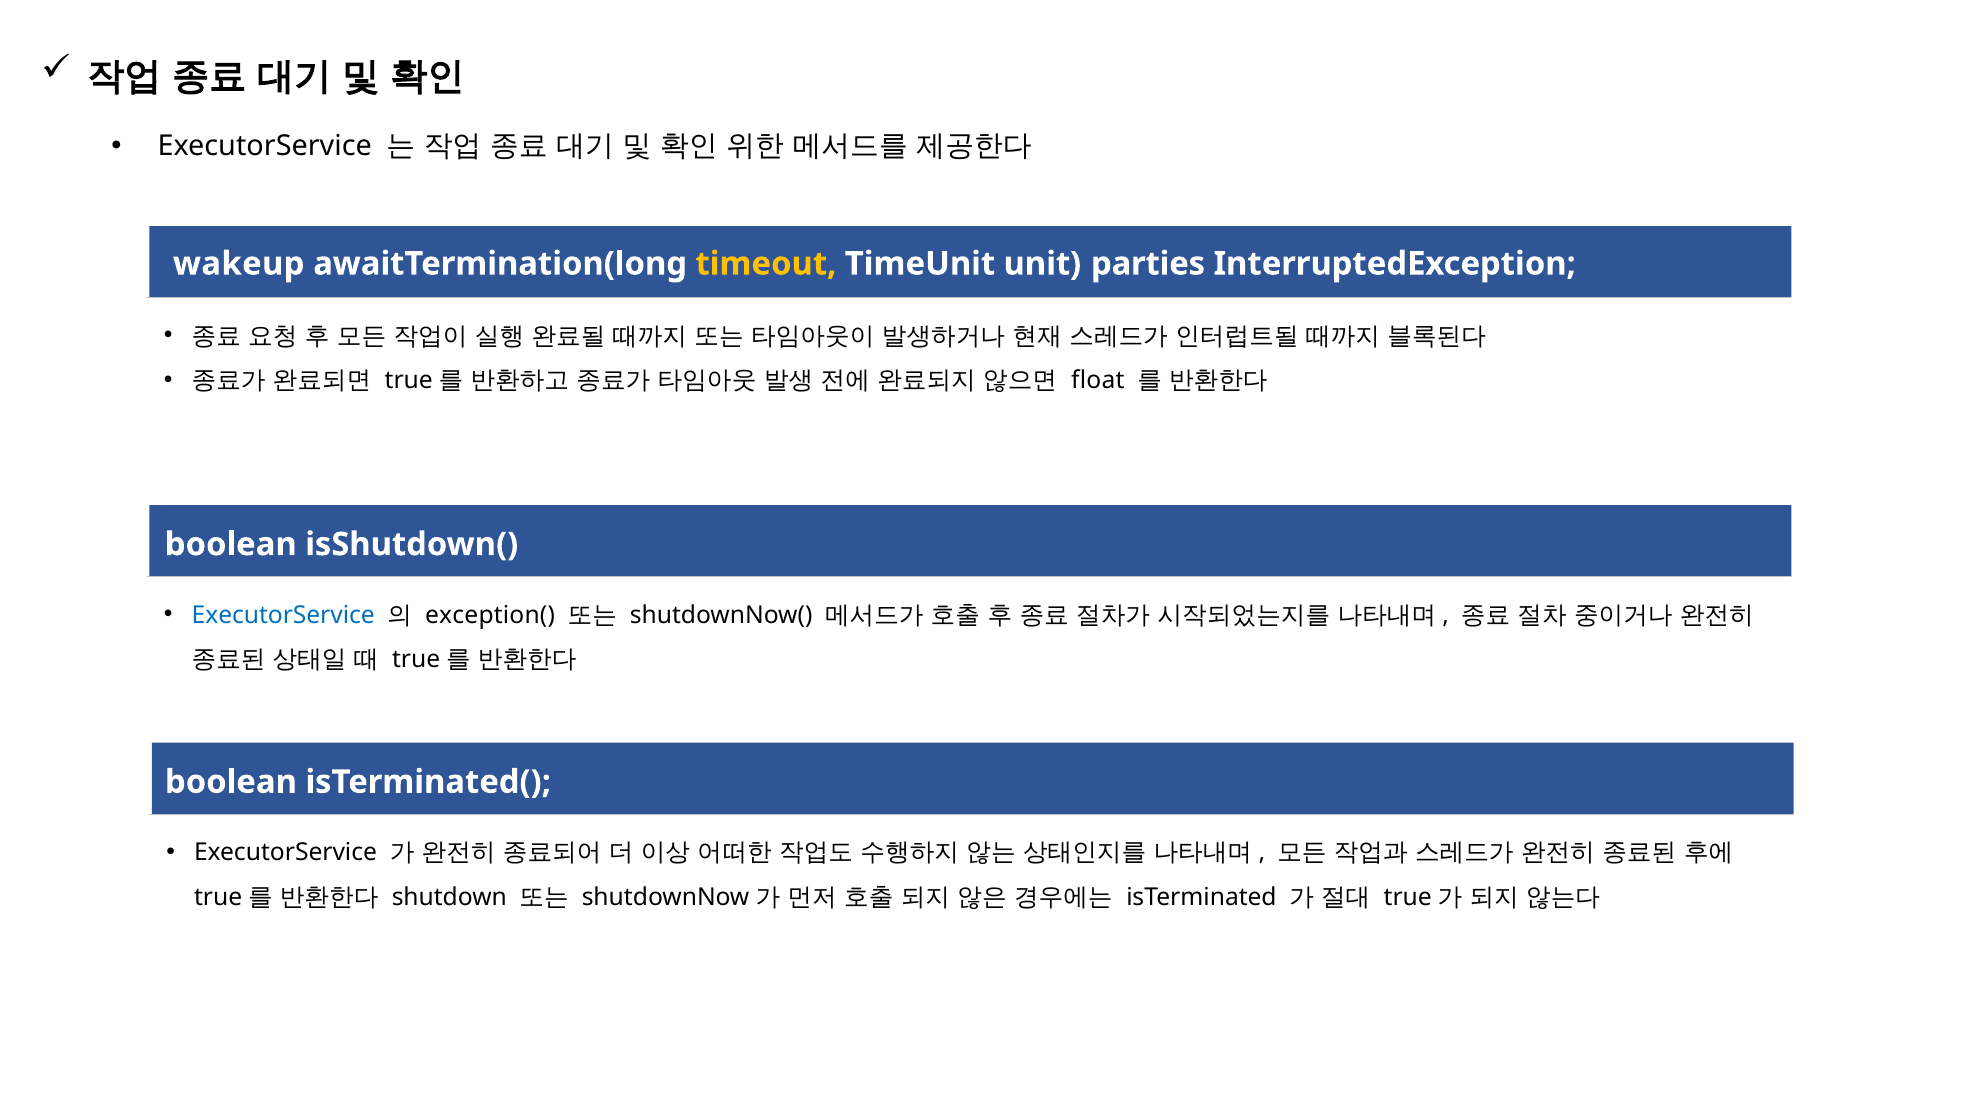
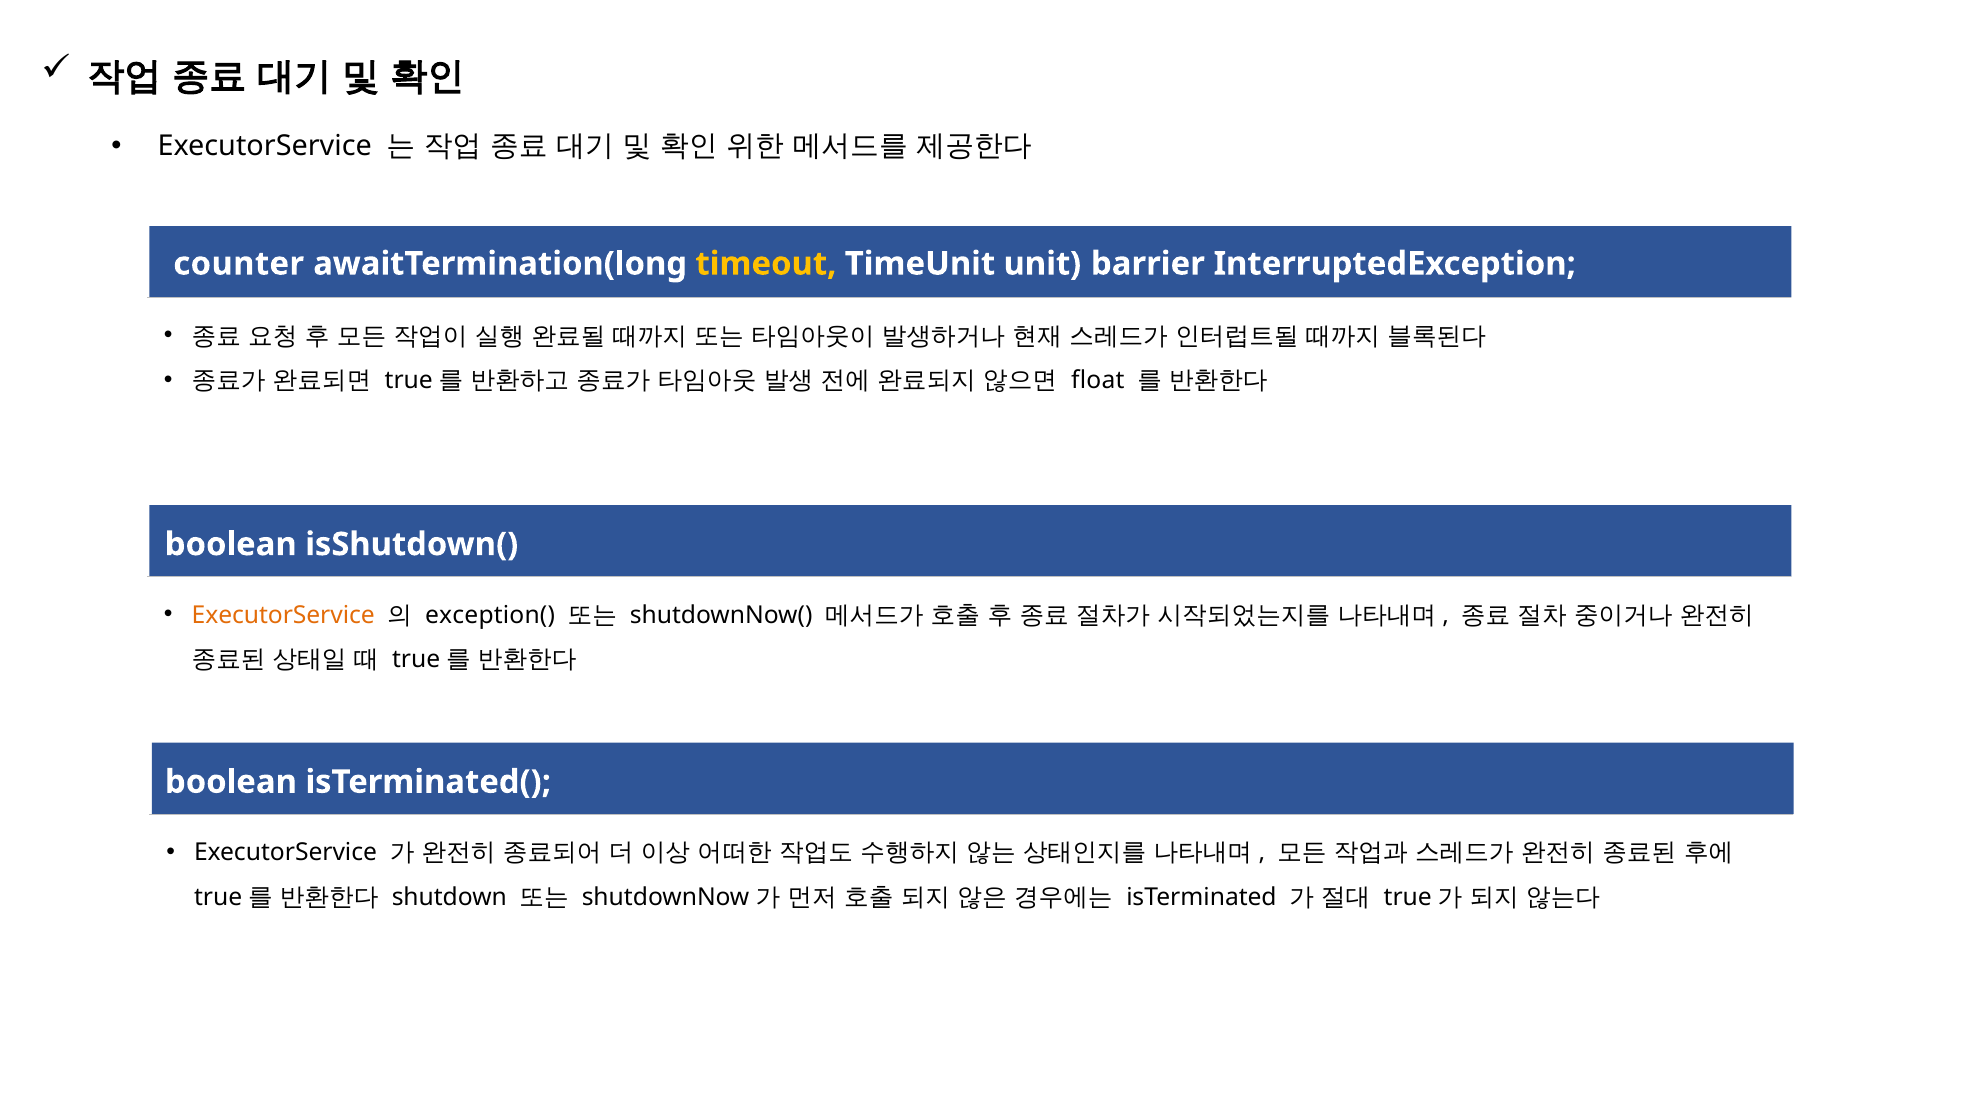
wakeup: wakeup -> counter (239, 264)
parties: parties -> barrier (1148, 264)
ExecutorService colour: blue -> orange (283, 615)
